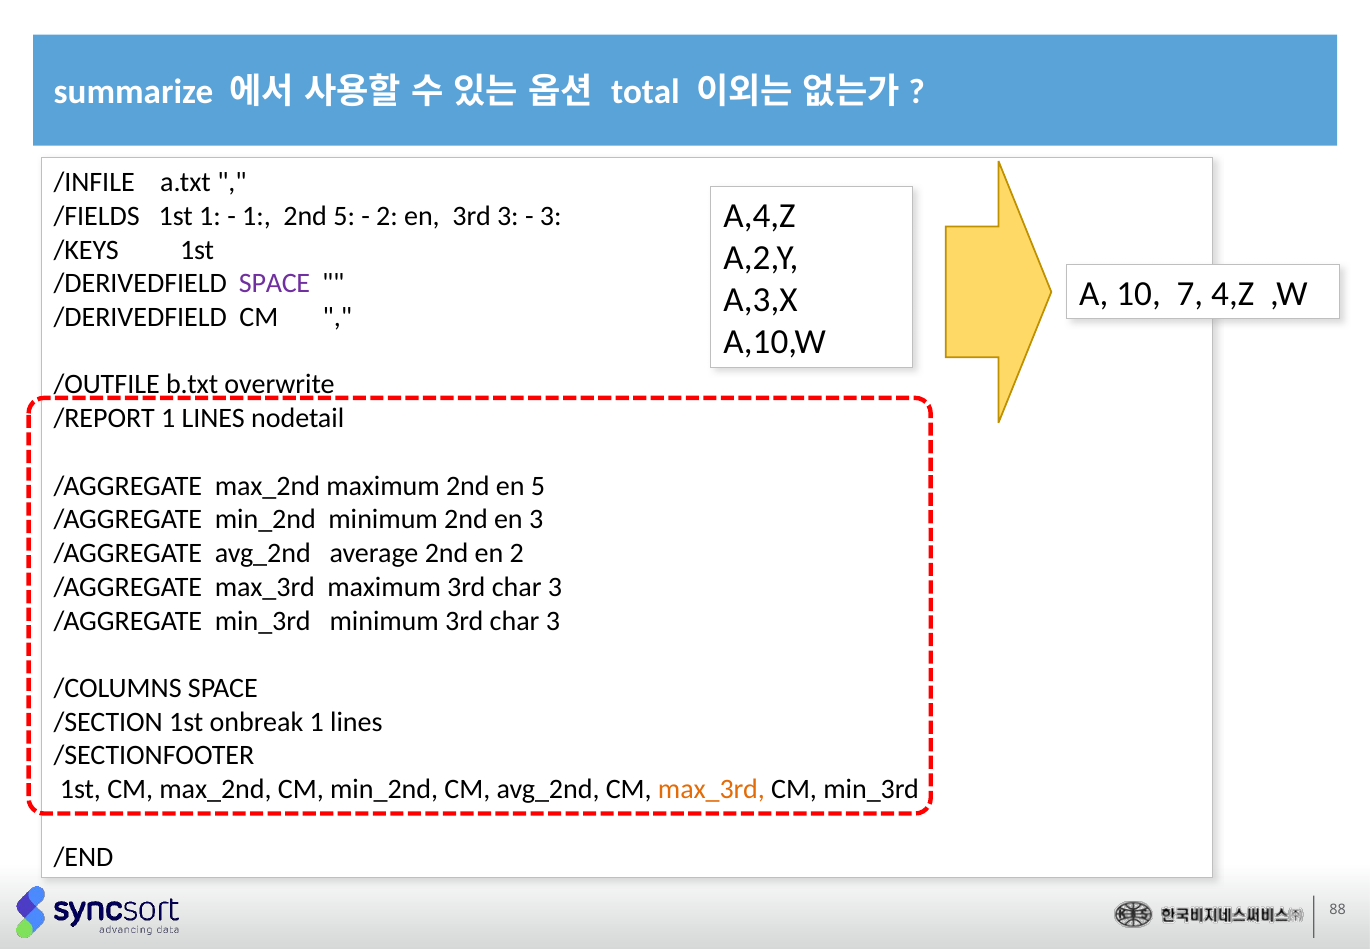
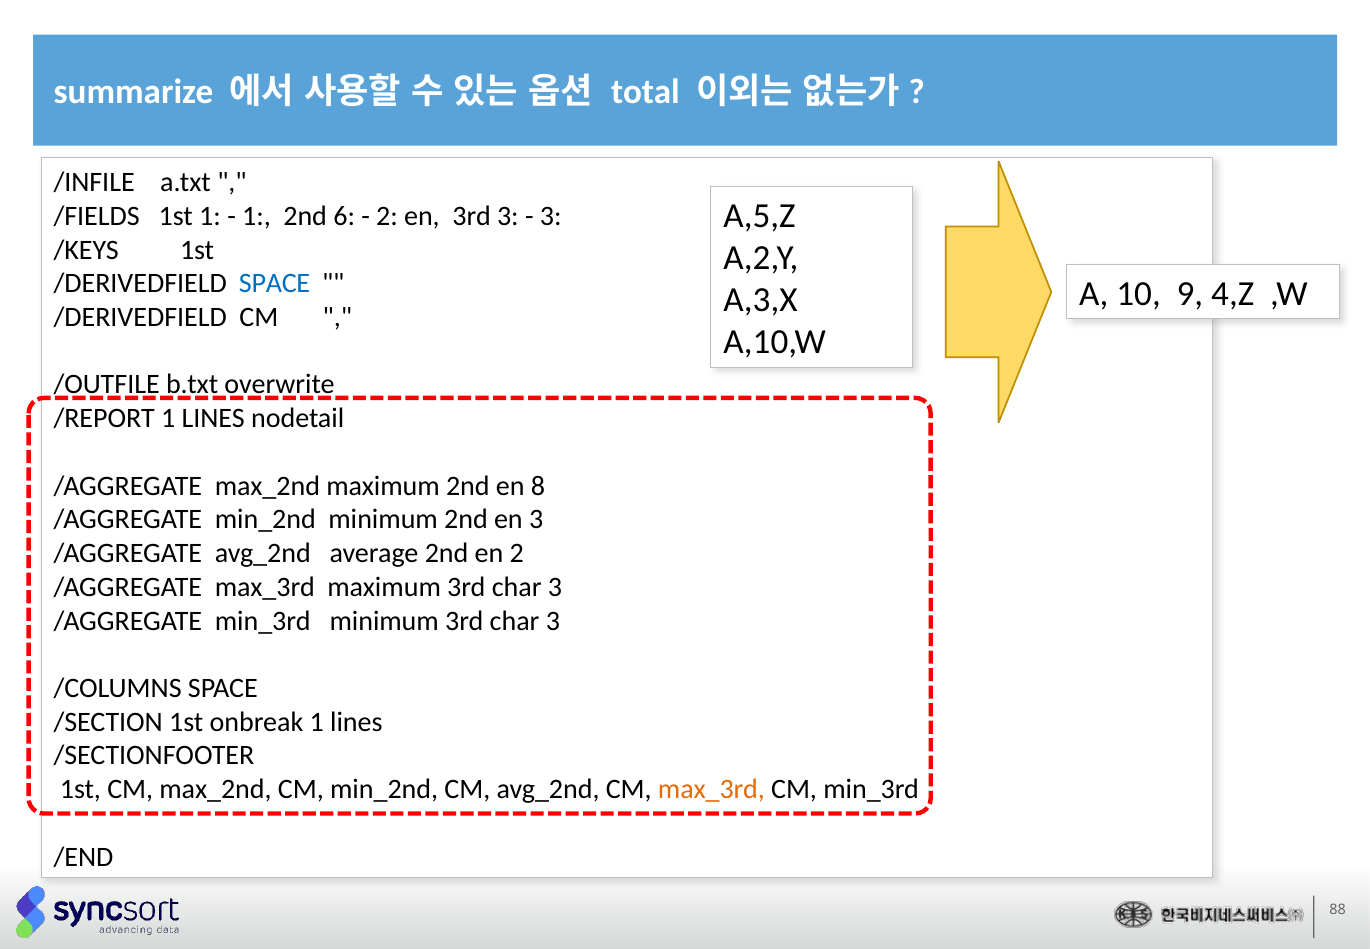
A,4,Z: A,4,Z -> A,5,Z (760, 216)
2nd 5: 5 -> 6 (344, 216)
SPACE colour: purple -> blue (275, 283)
7: 7 -> 9 (1190, 294)
en 5: 5 -> 8 (538, 486)
